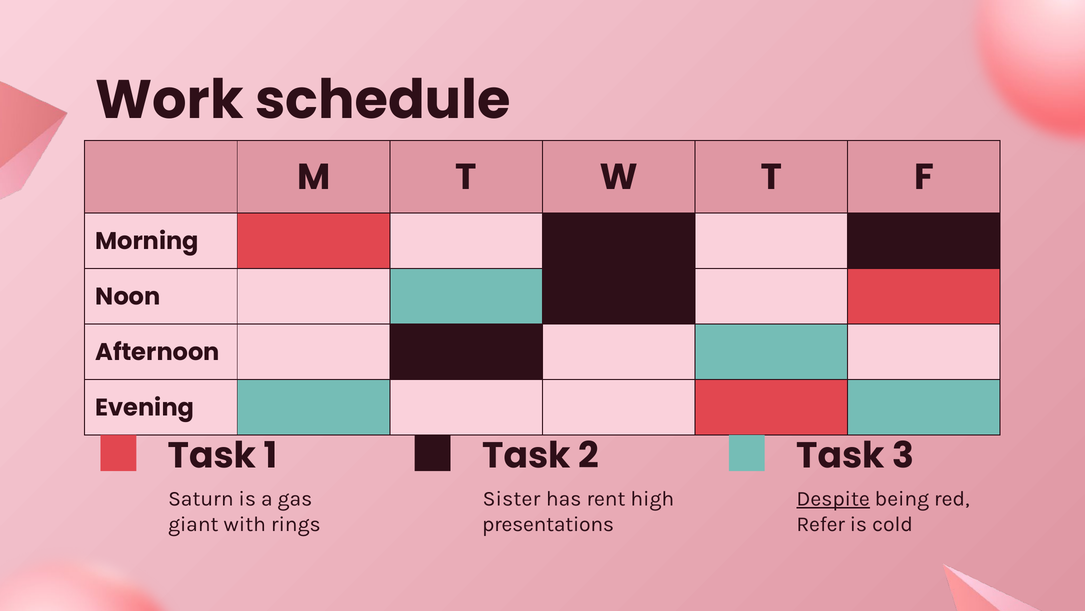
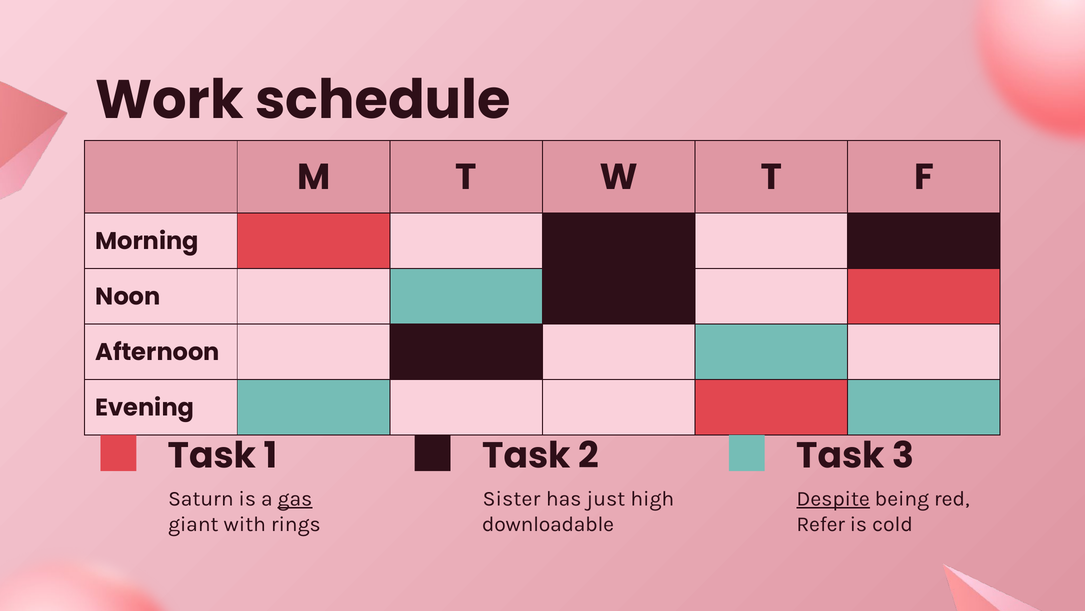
gas underline: none -> present (295, 498)
rent: rent -> just (606, 498)
presentations: presentations -> downloadable (548, 524)
